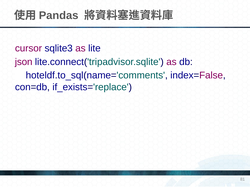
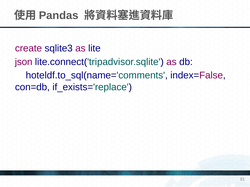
cursor: cursor -> create (28, 48)
